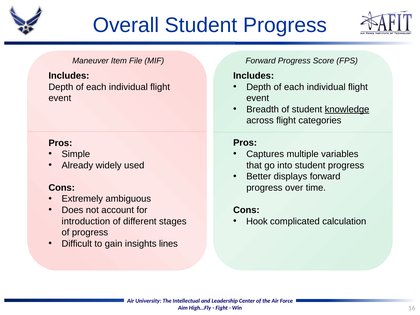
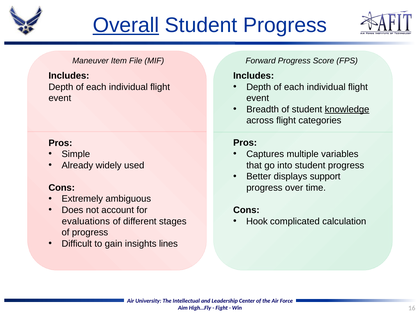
Overall underline: none -> present (126, 25)
displays forward: forward -> support (325, 176)
introduction: introduction -> evaluations (86, 221)
